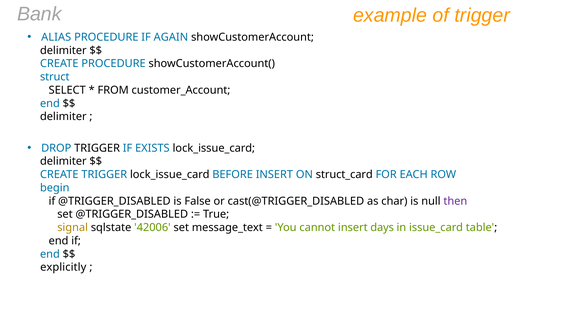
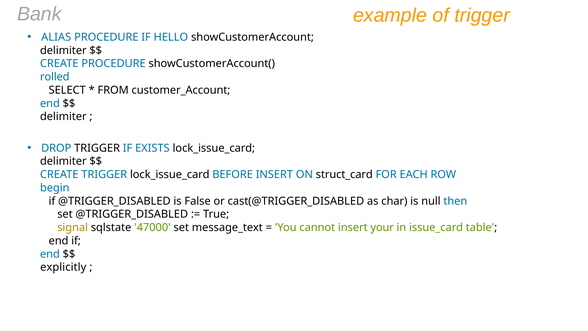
AGAIN: AGAIN -> HELLO (171, 37)
struct: struct -> rolled (55, 77)
then colour: purple -> blue (455, 201)
42006: 42006 -> 47000 (152, 227)
days: days -> your (382, 227)
